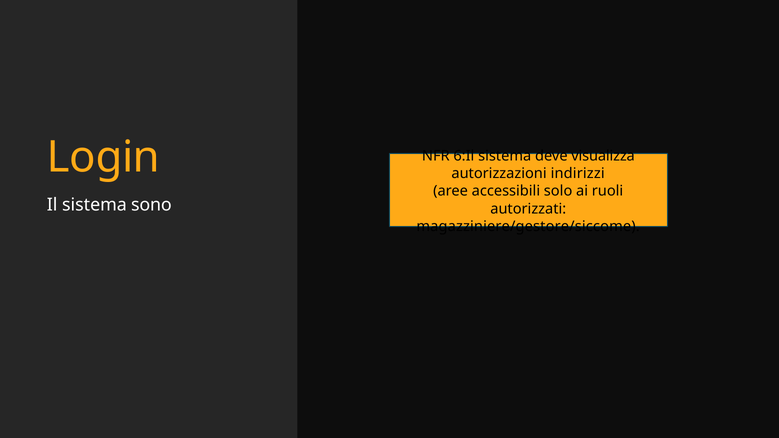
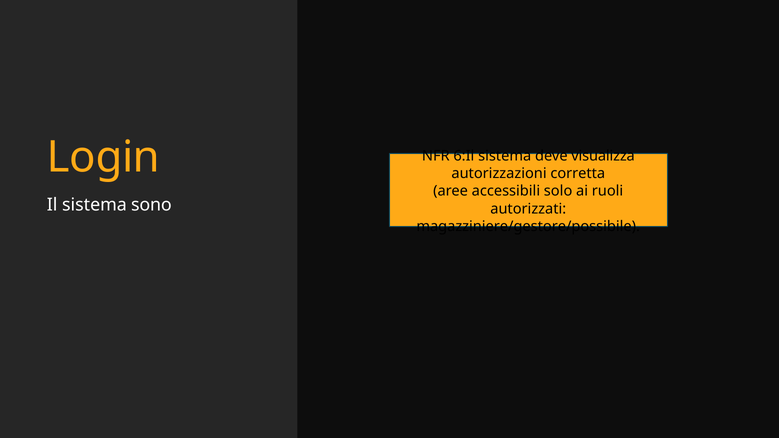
indirizzi: indirizzi -> corretta (578, 174)
magazziniere/gestore/siccome: magazziniere/gestore/siccome -> magazziniere/gestore/possibile (528, 226)
